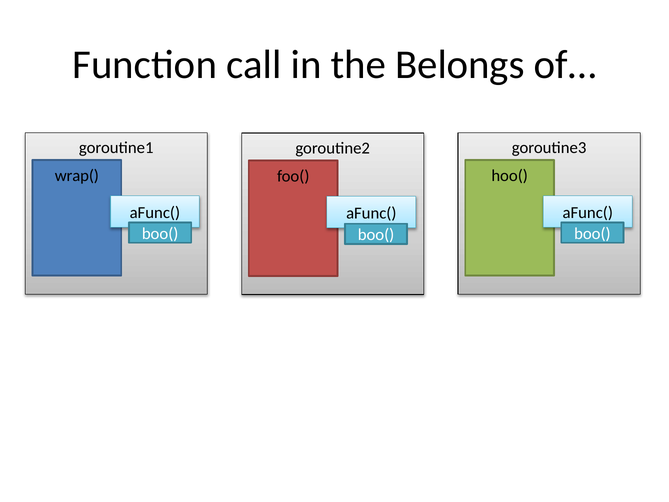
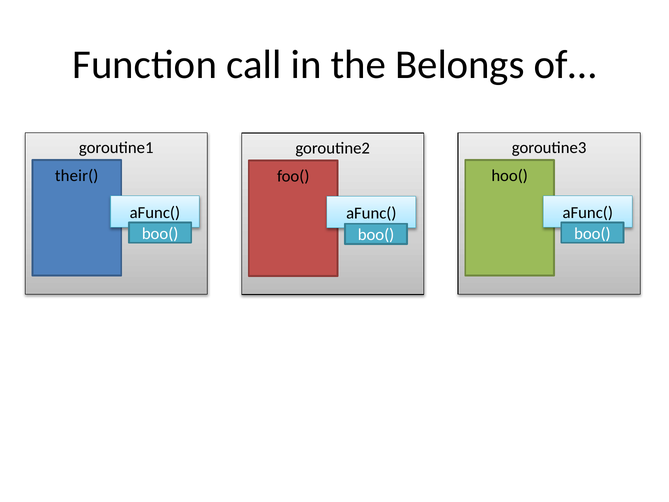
wrap(: wrap( -> their( (77, 175)
